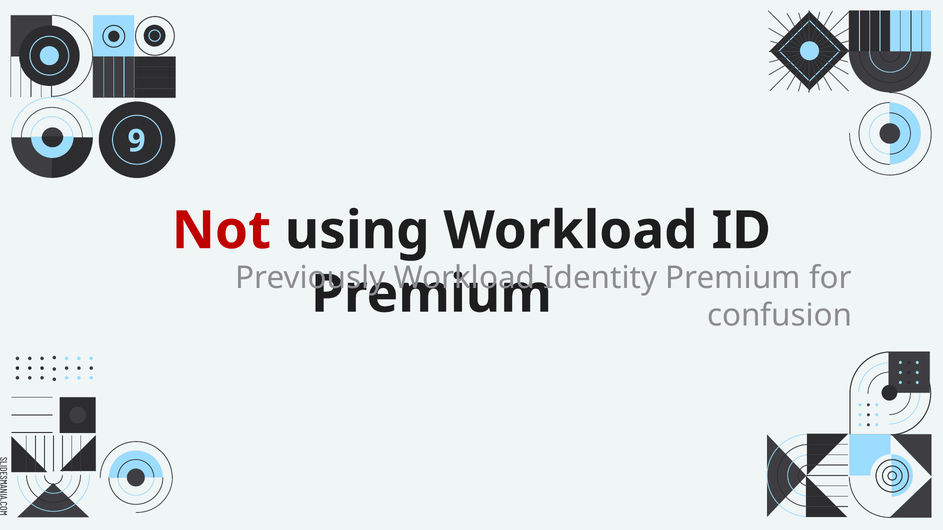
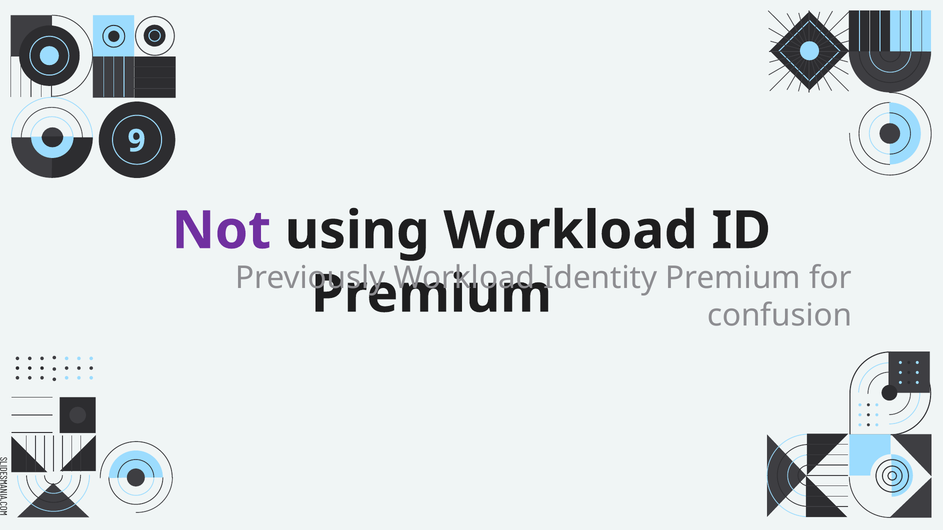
Not colour: red -> purple (221, 231)
